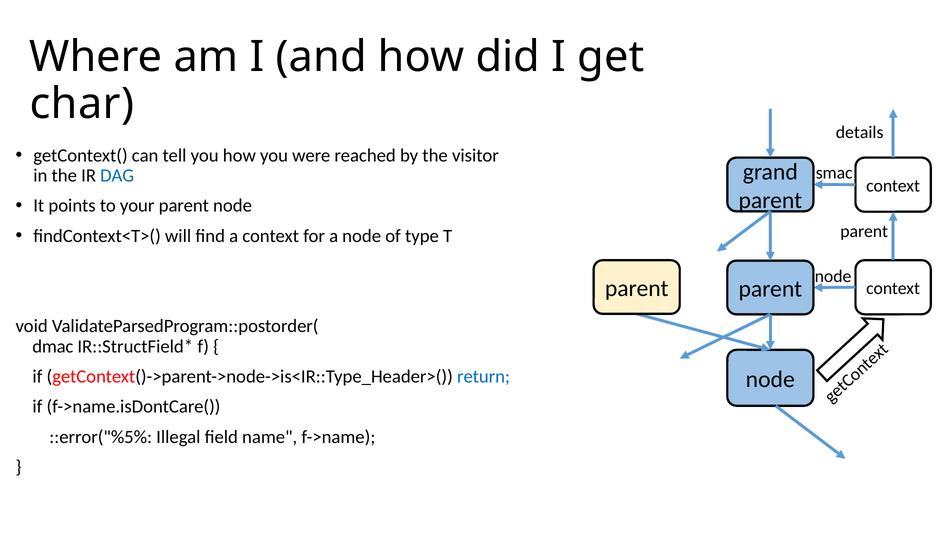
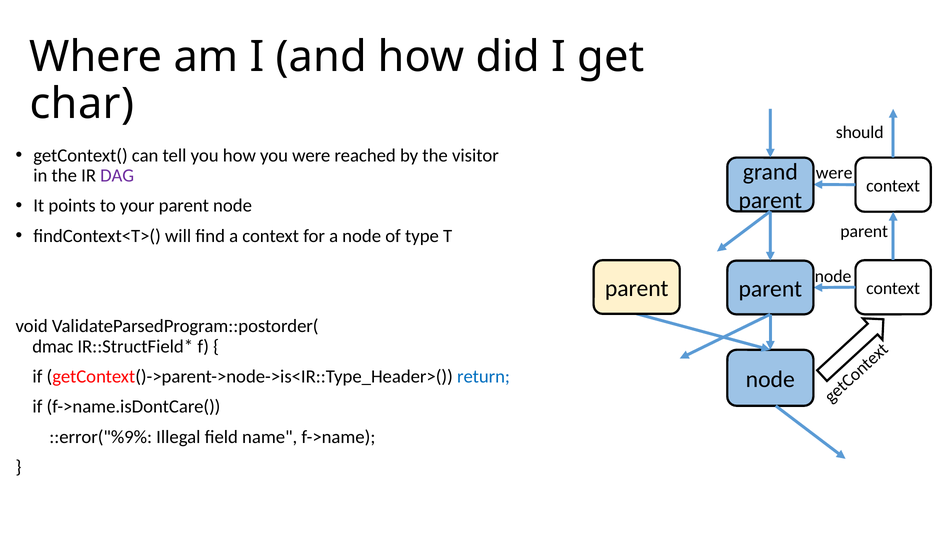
details: details -> should (860, 132)
smac: smac -> were (834, 173)
DAG colour: blue -> purple (117, 176)
::error("%5%: ::error("%5% -> ::error("%9% (101, 437)
